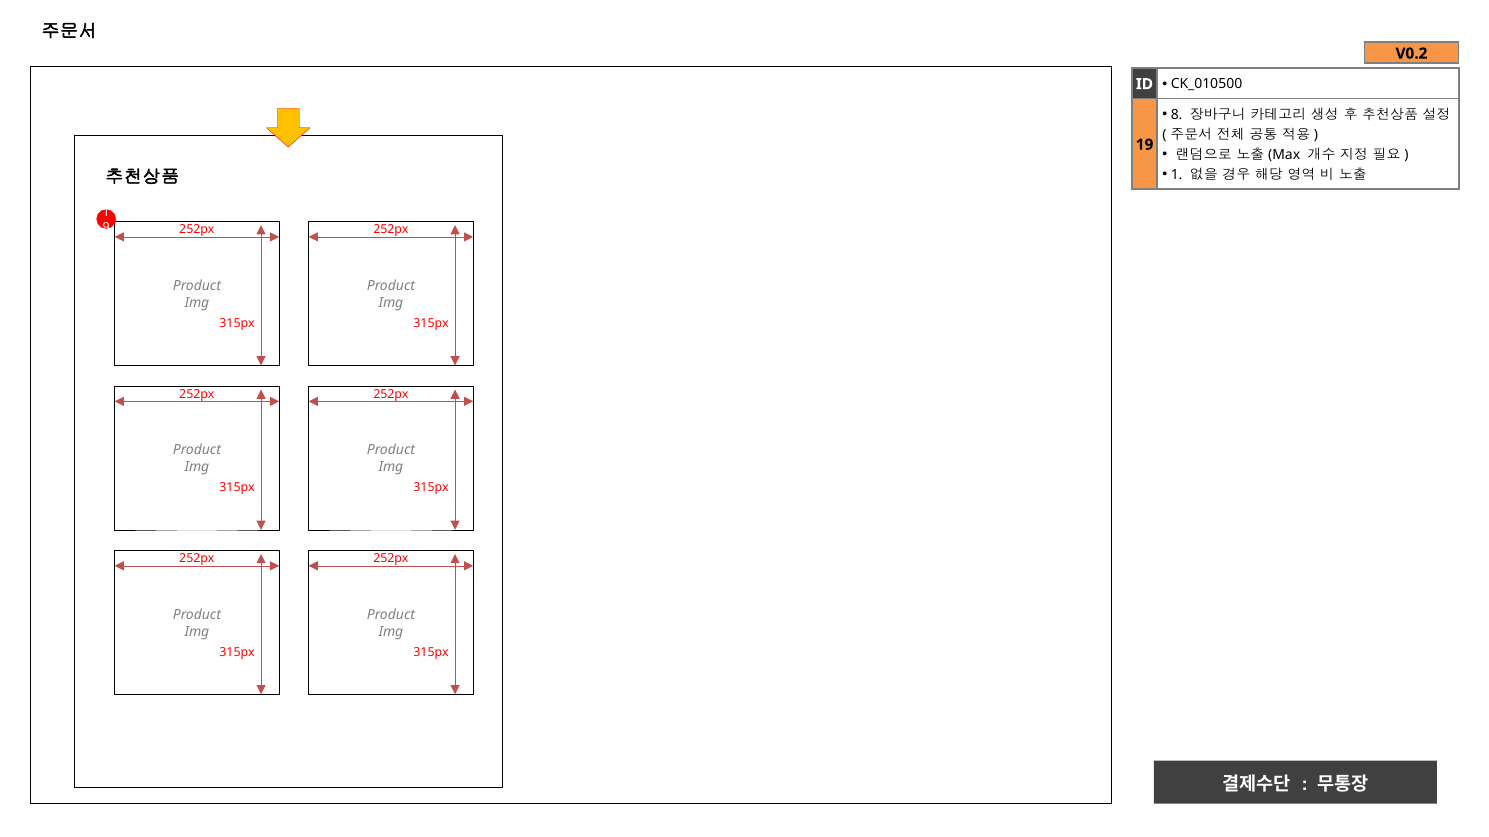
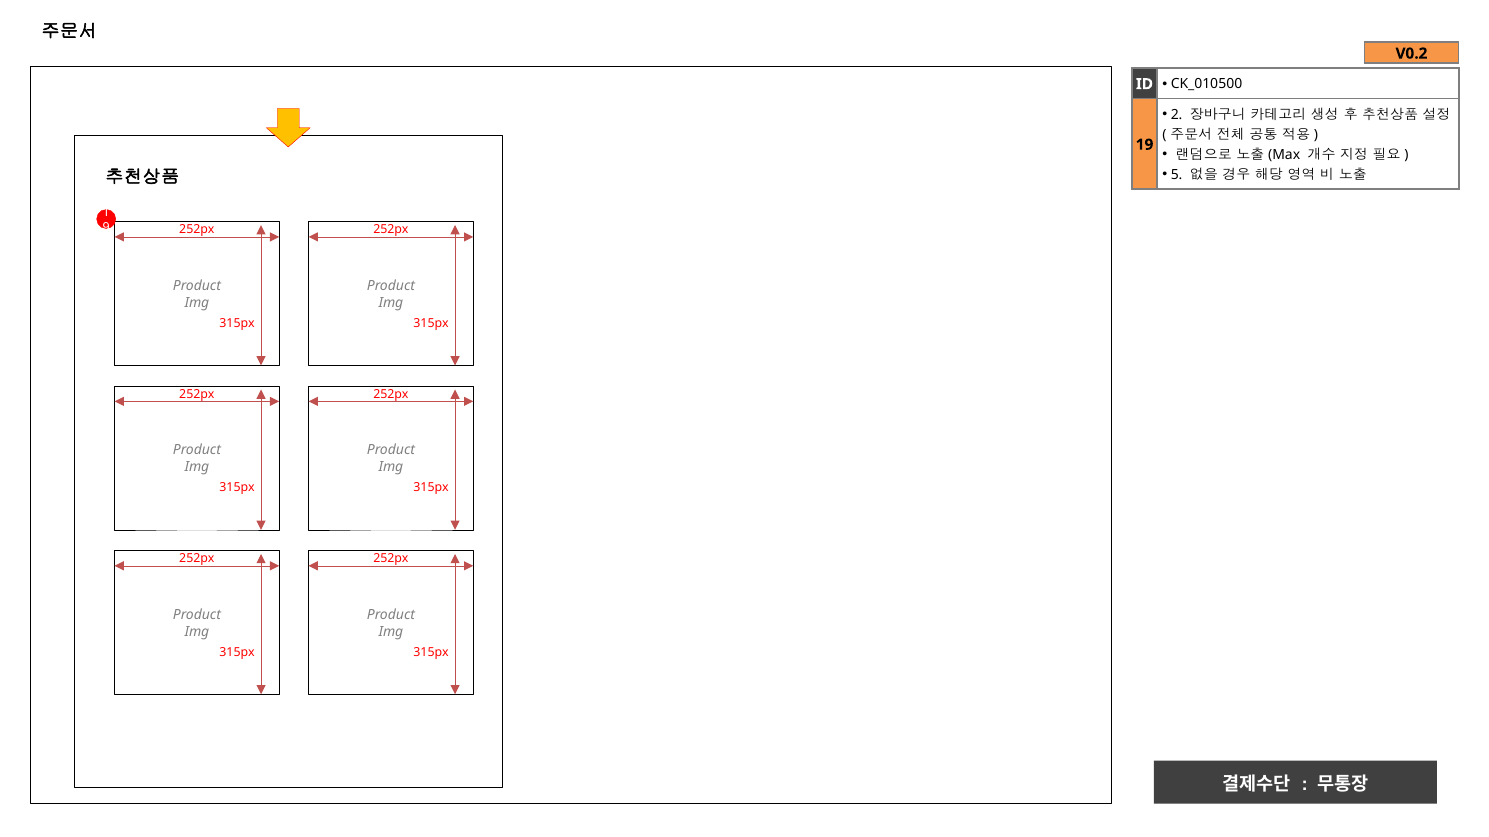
8: 8 -> 2 (1177, 115)
1: 1 -> 5 (1177, 175)
